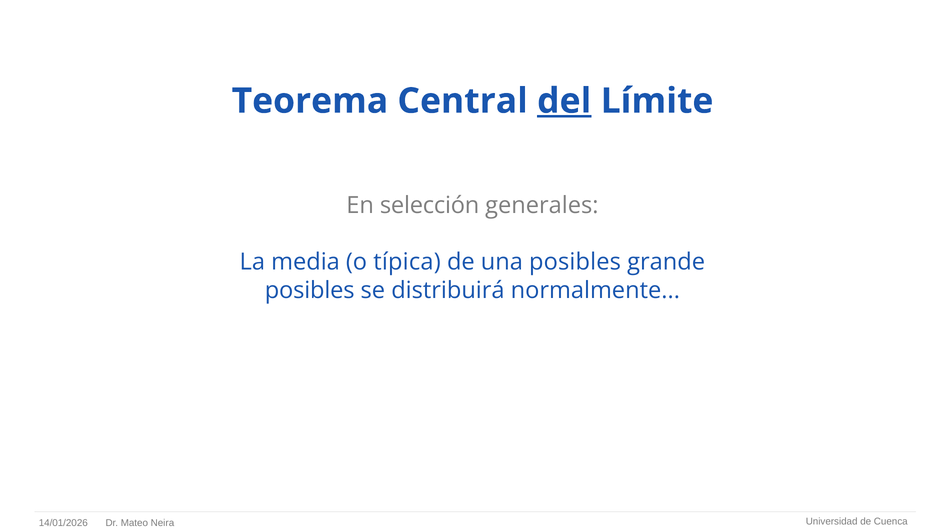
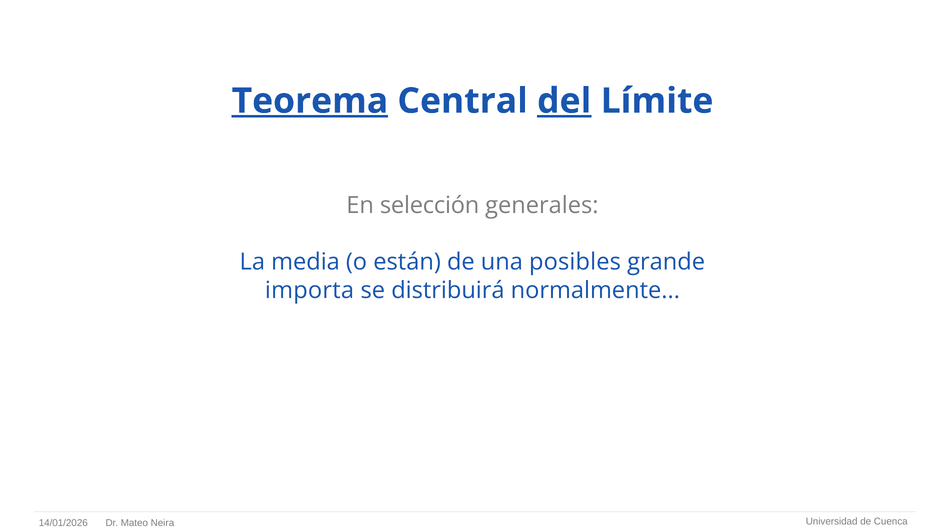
Teorema underline: none -> present (310, 101)
típica: típica -> están (407, 262)
posibles: posibles -> importa (310, 290)
